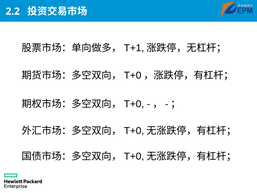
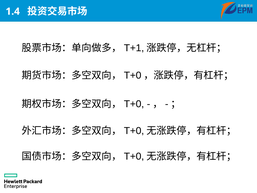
2.2: 2.2 -> 1.4 (13, 11)
